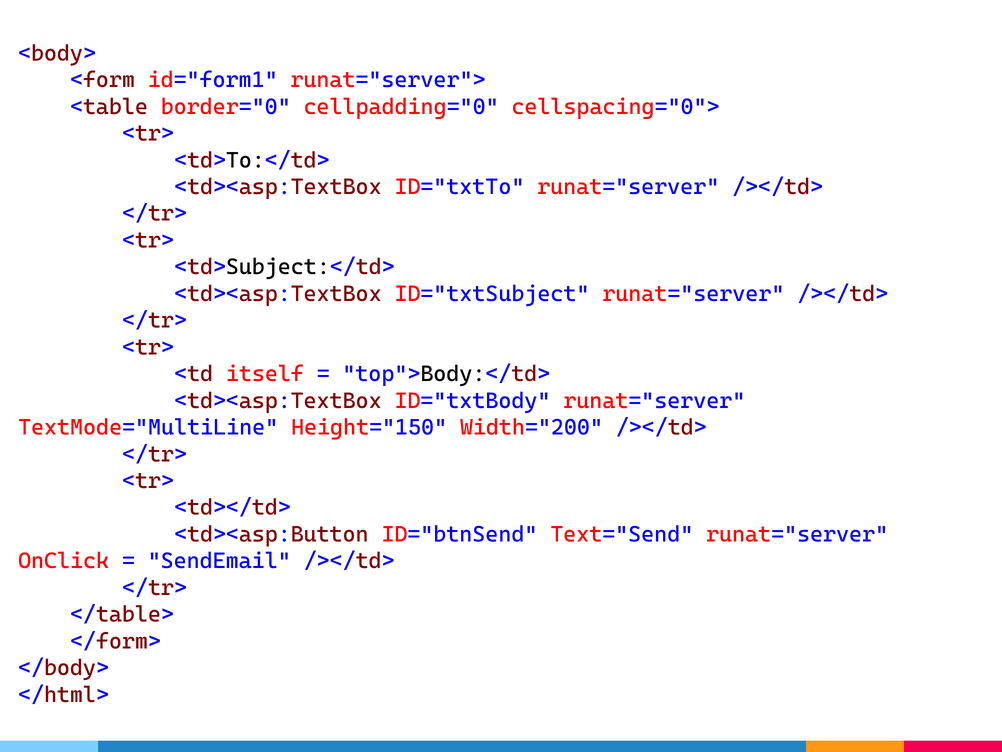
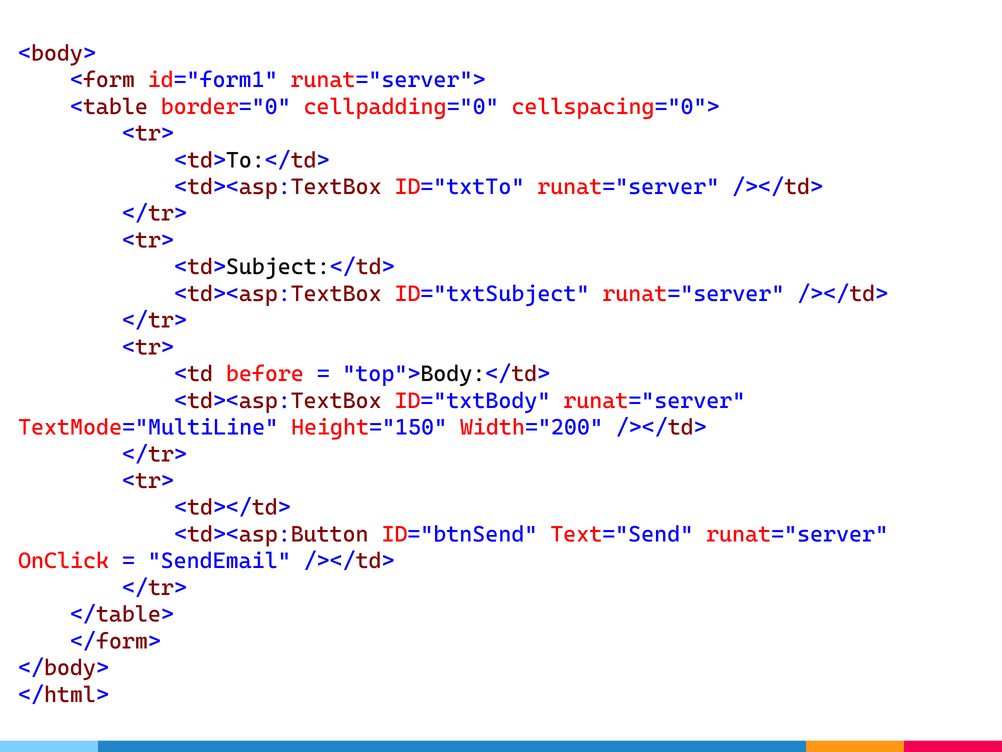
itself: itself -> before (265, 374)
